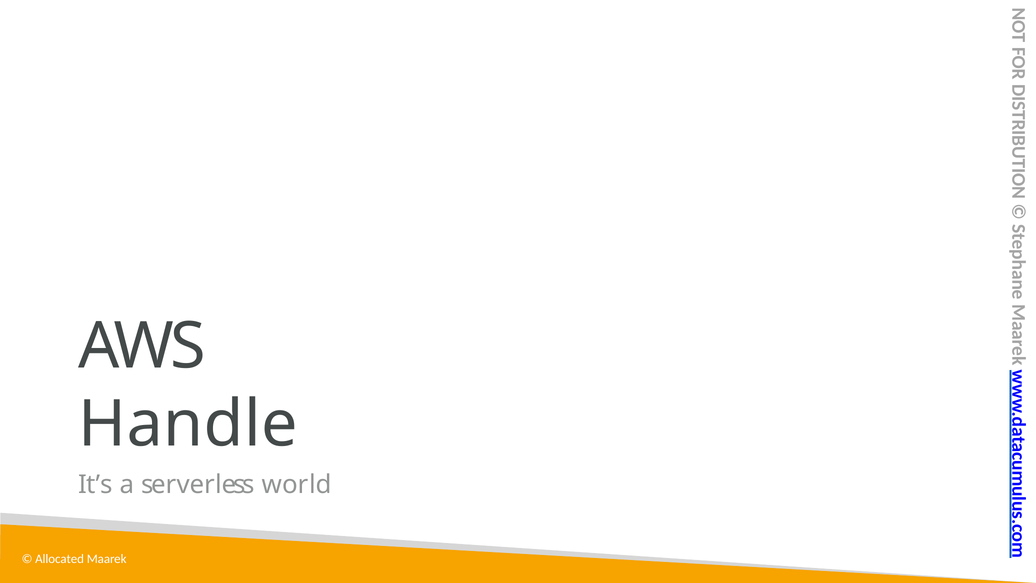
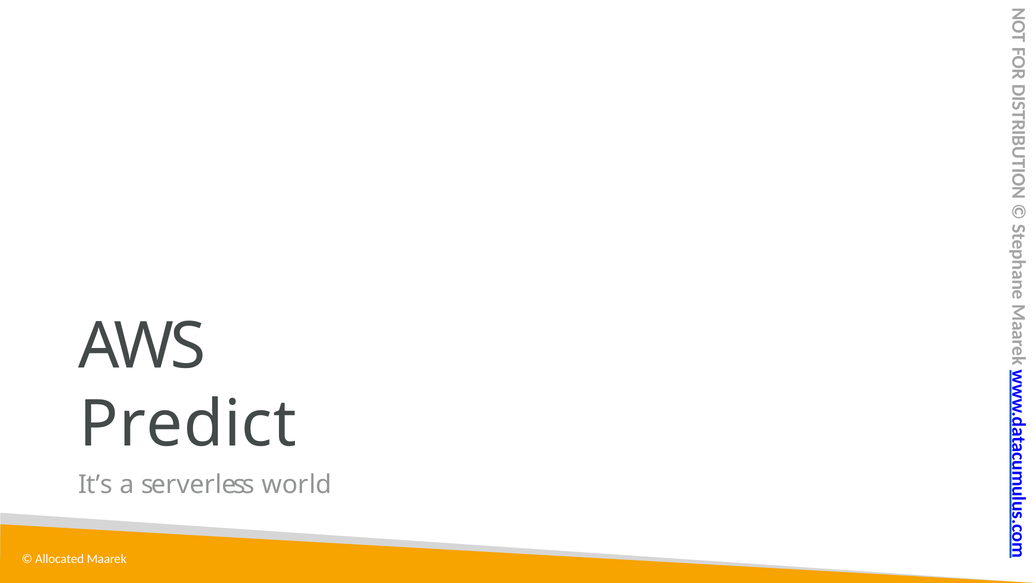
Handle: Handle -> Predict (188, 424)
